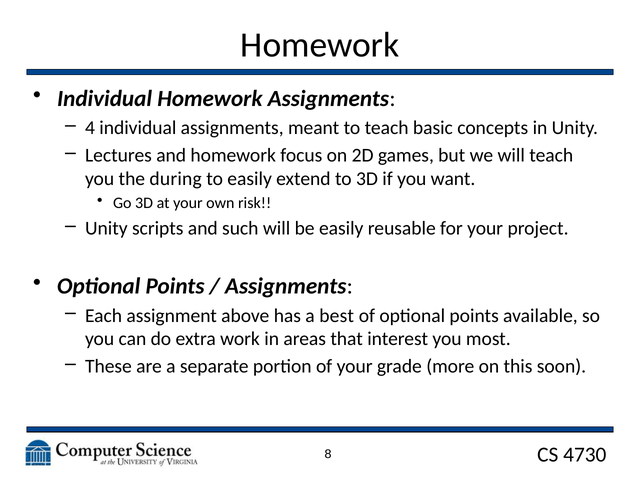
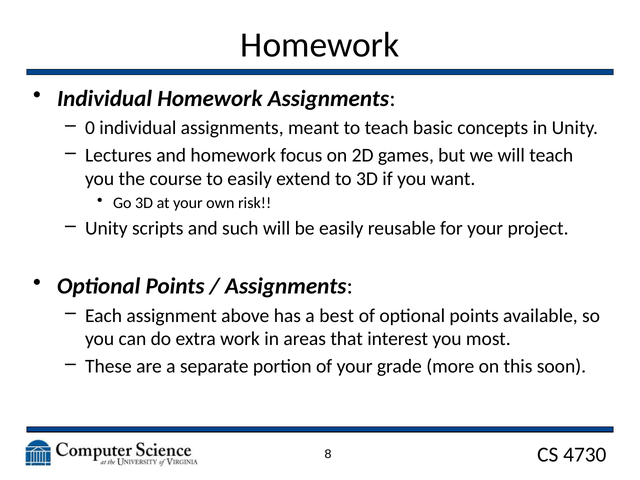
4: 4 -> 0 (90, 128)
during: during -> course (176, 179)
